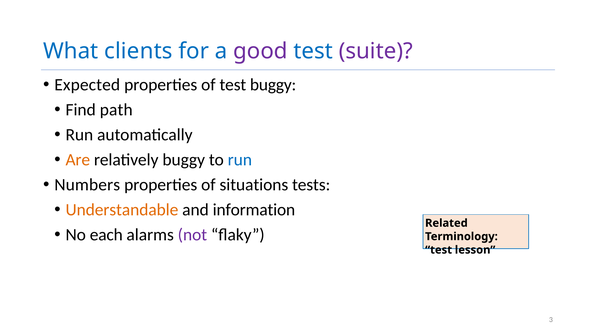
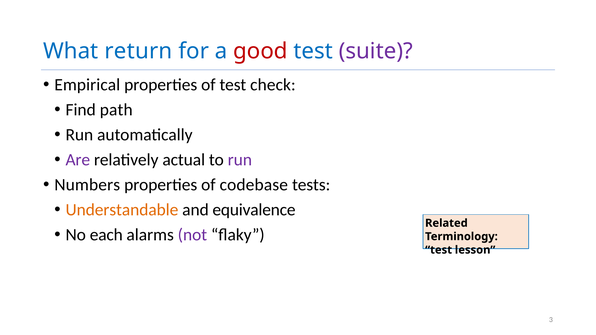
clients: clients -> return (138, 51)
good colour: purple -> red (260, 51)
Expected: Expected -> Empirical (87, 85)
test buggy: buggy -> check (273, 85)
Are colour: orange -> purple (78, 160)
relatively buggy: buggy -> actual (184, 160)
run colour: blue -> purple (240, 160)
situations: situations -> codebase (254, 185)
information: information -> equivalence (254, 210)
